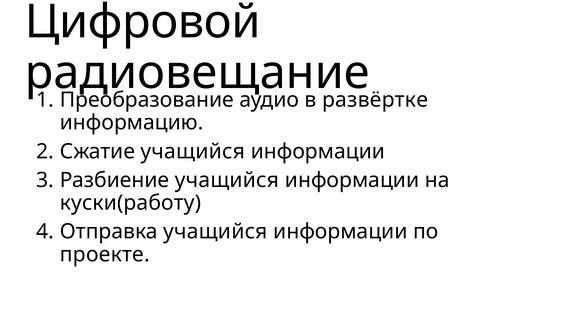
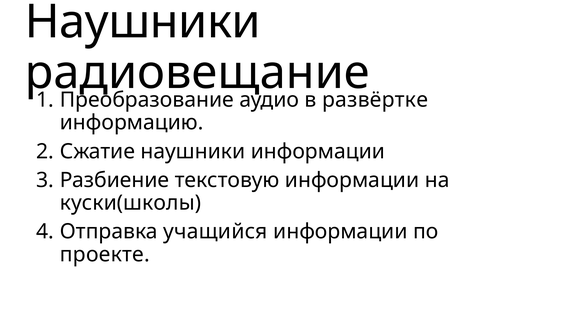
Цифровой: Цифровой -> Наушники (143, 22)
Сжатие учащийся: учащийся -> наушники (193, 151)
Разбиение учащийся: учащийся -> текстовую (227, 180)
куски(работу: куски(работу -> куски(школы (130, 203)
